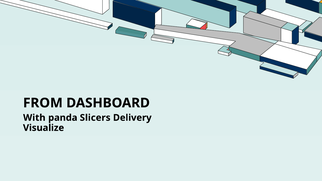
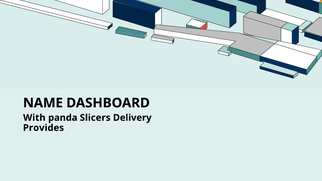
FROM: FROM -> NAME (43, 103)
Visualize: Visualize -> Provides (43, 128)
